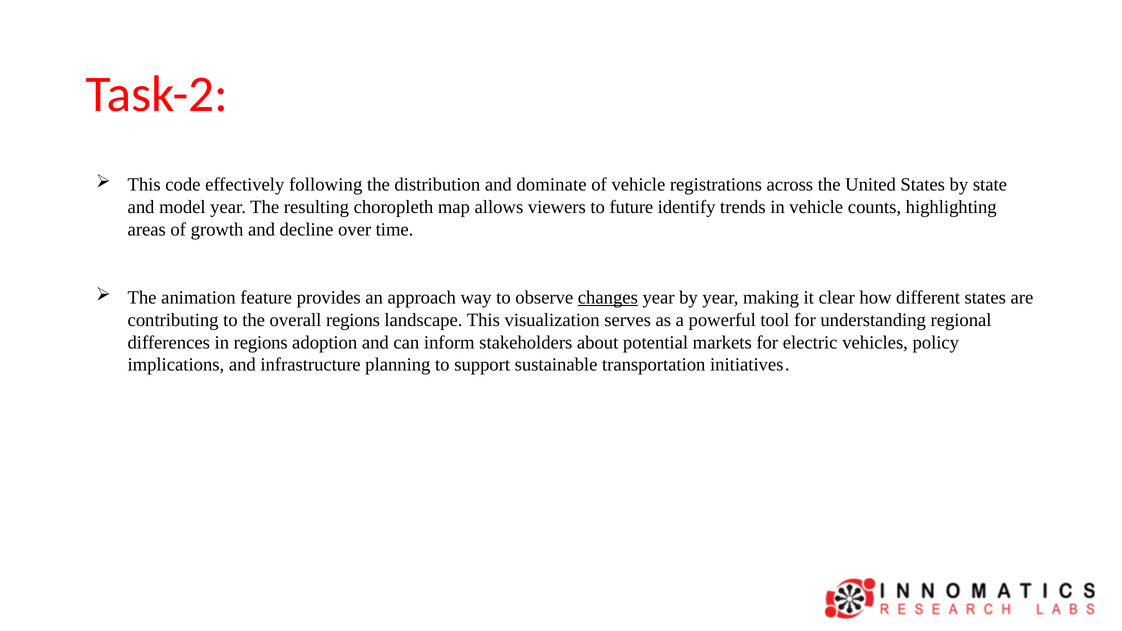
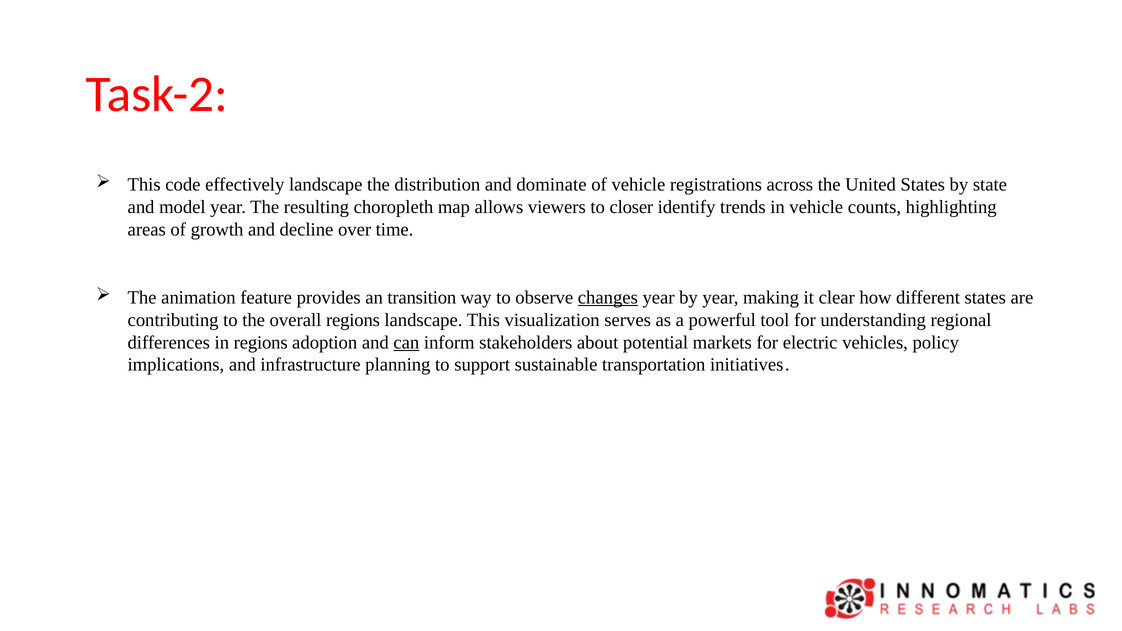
effectively following: following -> landscape (326, 185)
future: future -> closer (631, 207)
approach: approach -> transition (422, 298)
can underline: none -> present (406, 342)
